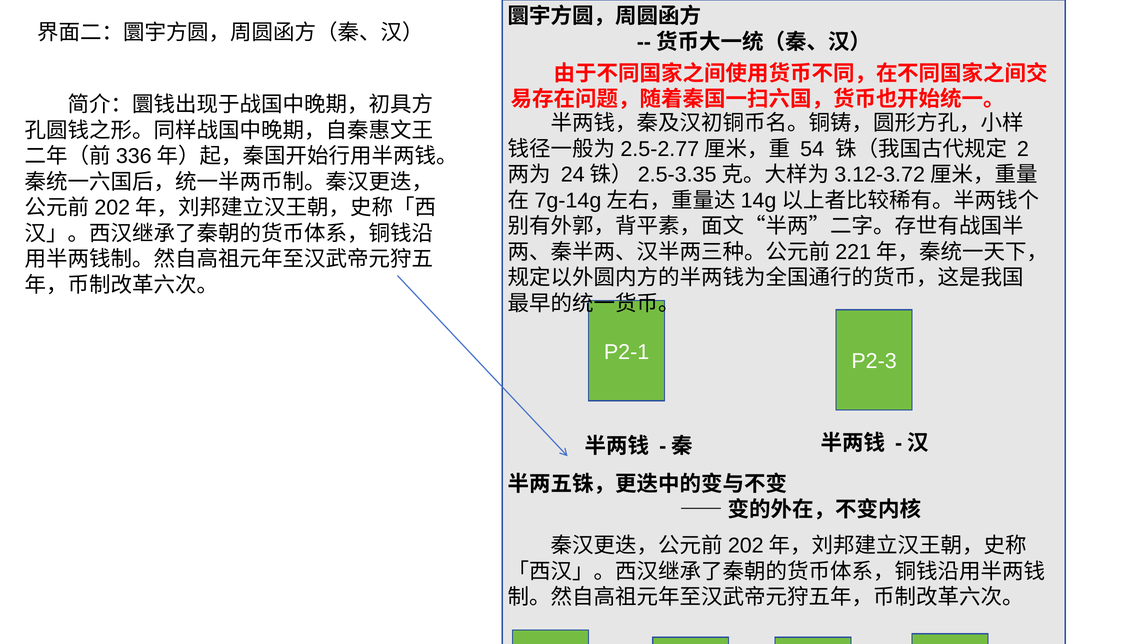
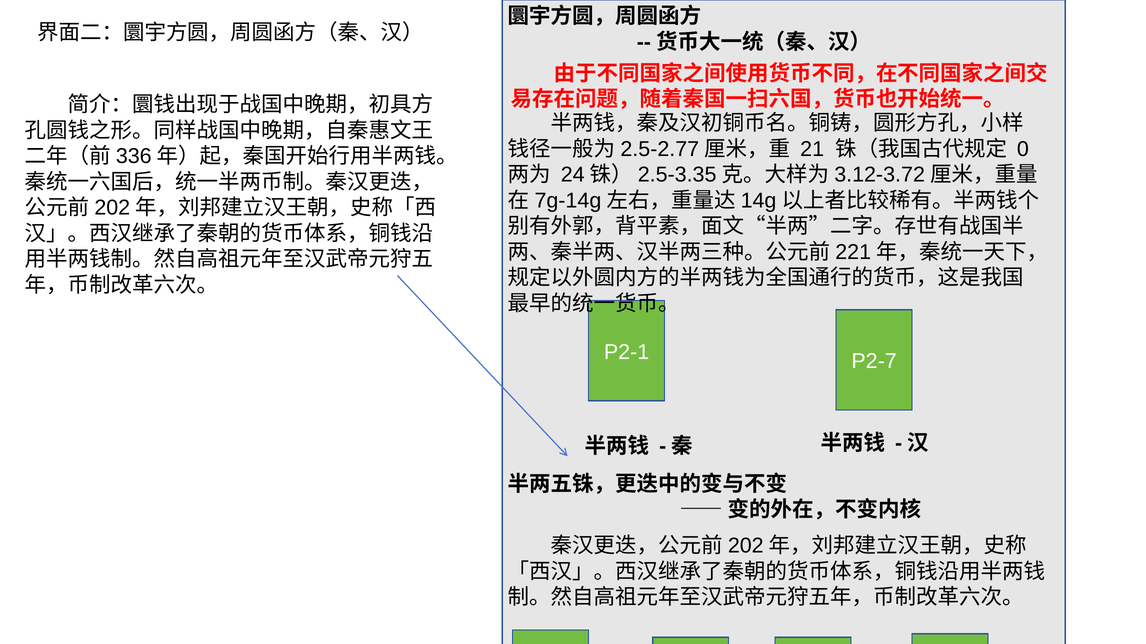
54: 54 -> 21 (812, 149)
2: 2 -> 0 (1023, 149)
P2-1 P2-3: P2-3 -> P2-7 (874, 362)
